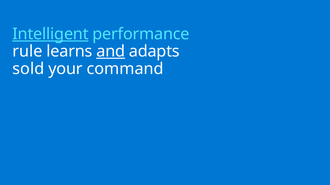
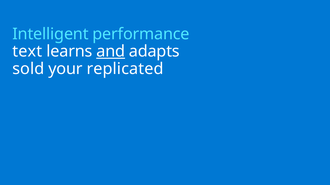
Intelligent underline: present -> none (51, 34)
rule: rule -> text (27, 52)
command: command -> replicated (125, 69)
